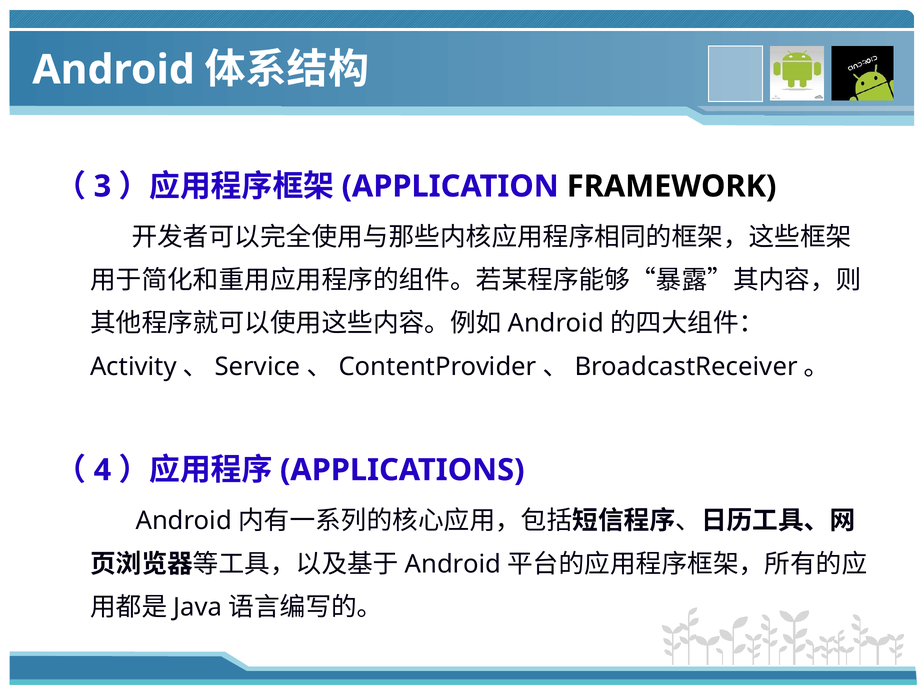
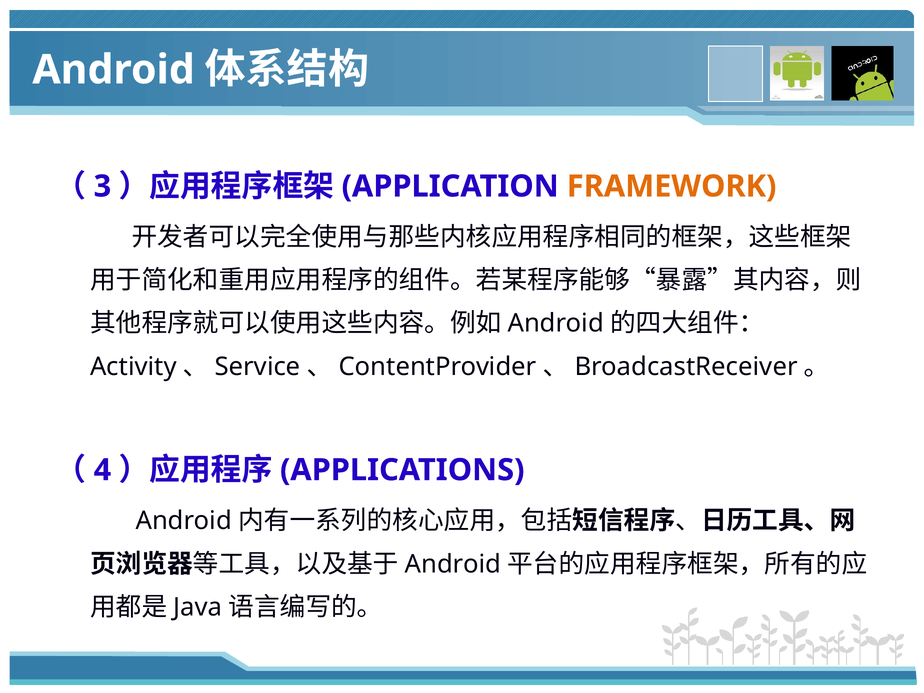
FRAMEWORK colour: black -> orange (672, 186)
